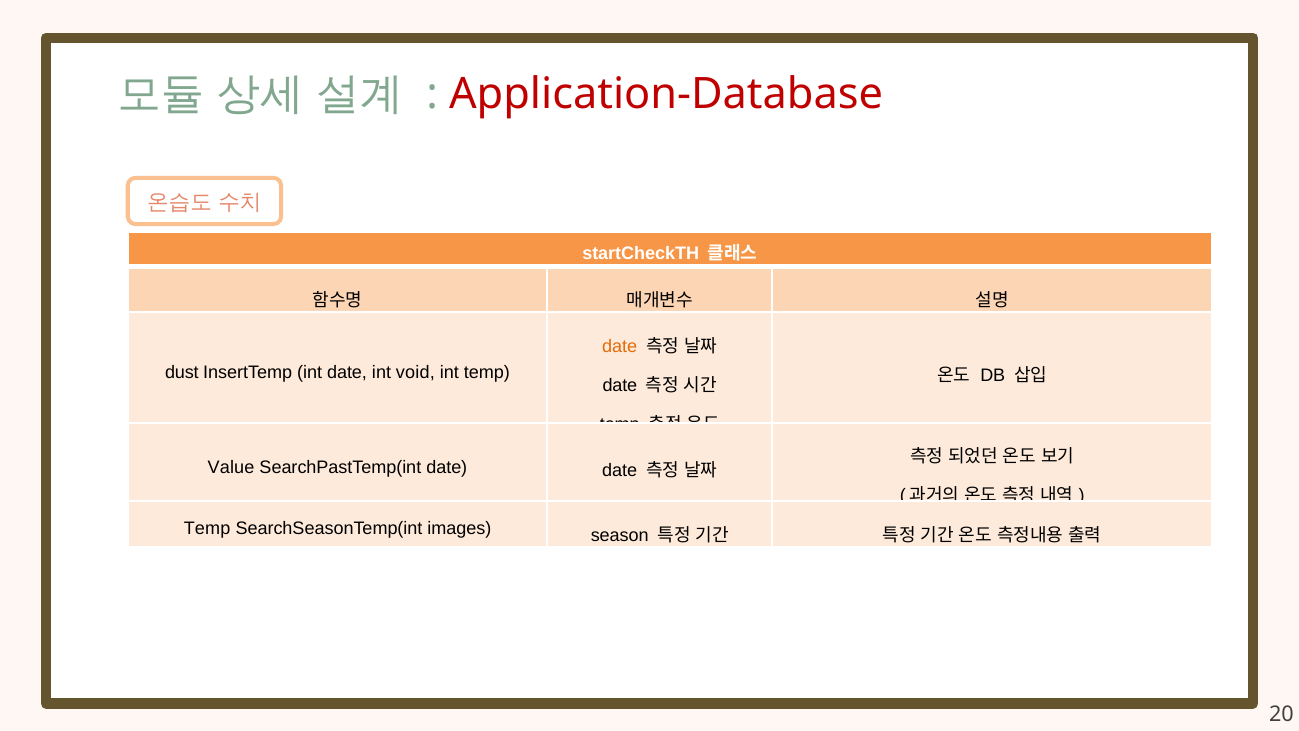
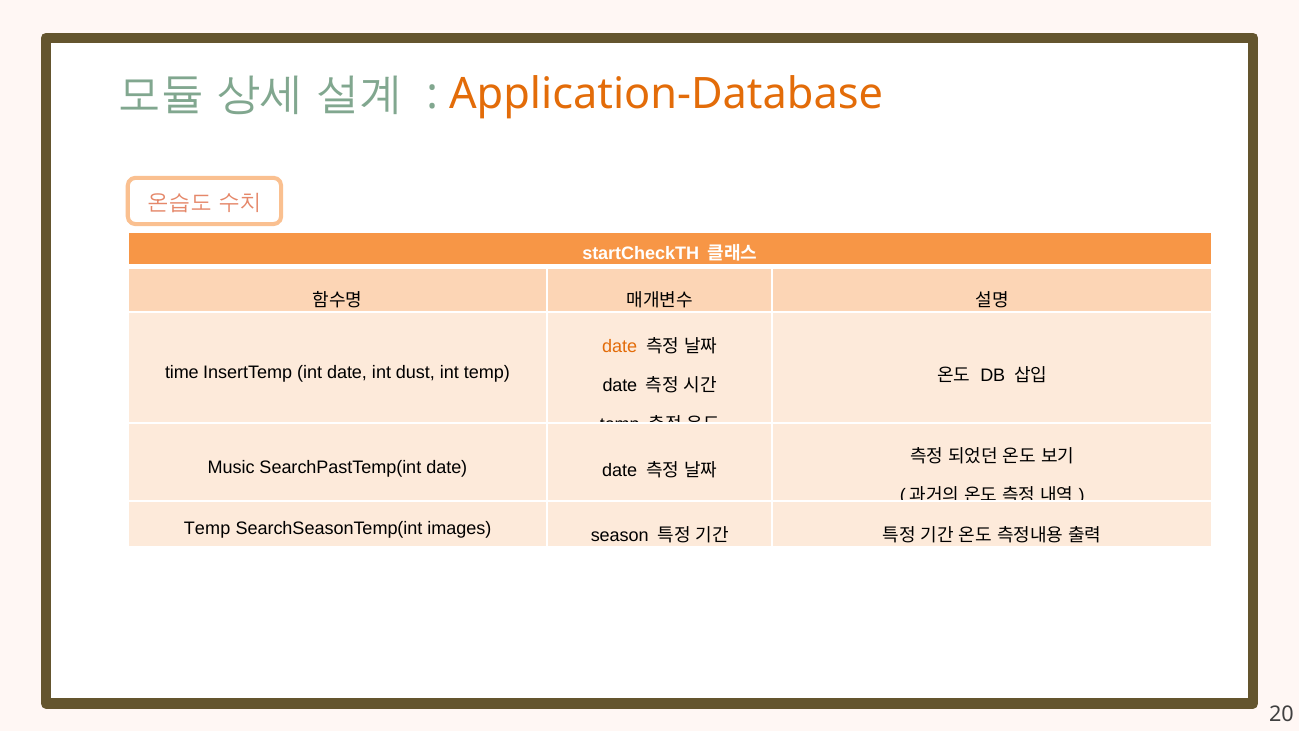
Application-Database colour: red -> orange (666, 94)
dust: dust -> time (182, 373)
void: void -> dust (415, 373)
Value: Value -> Music (231, 467)
